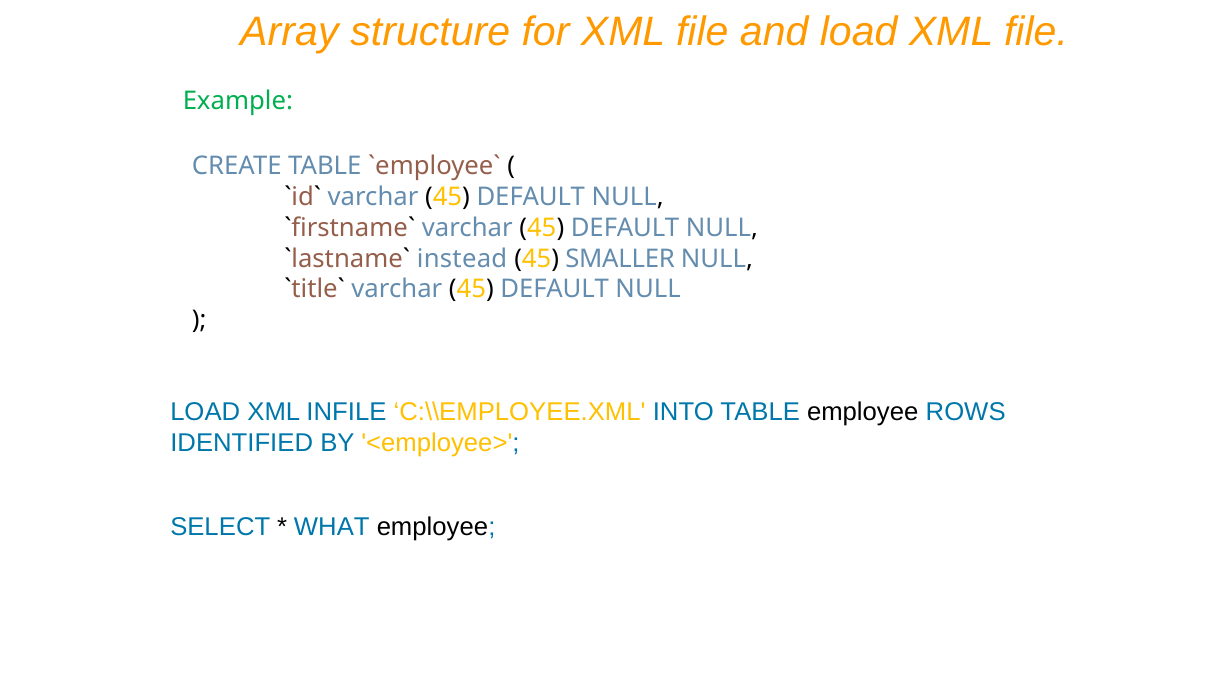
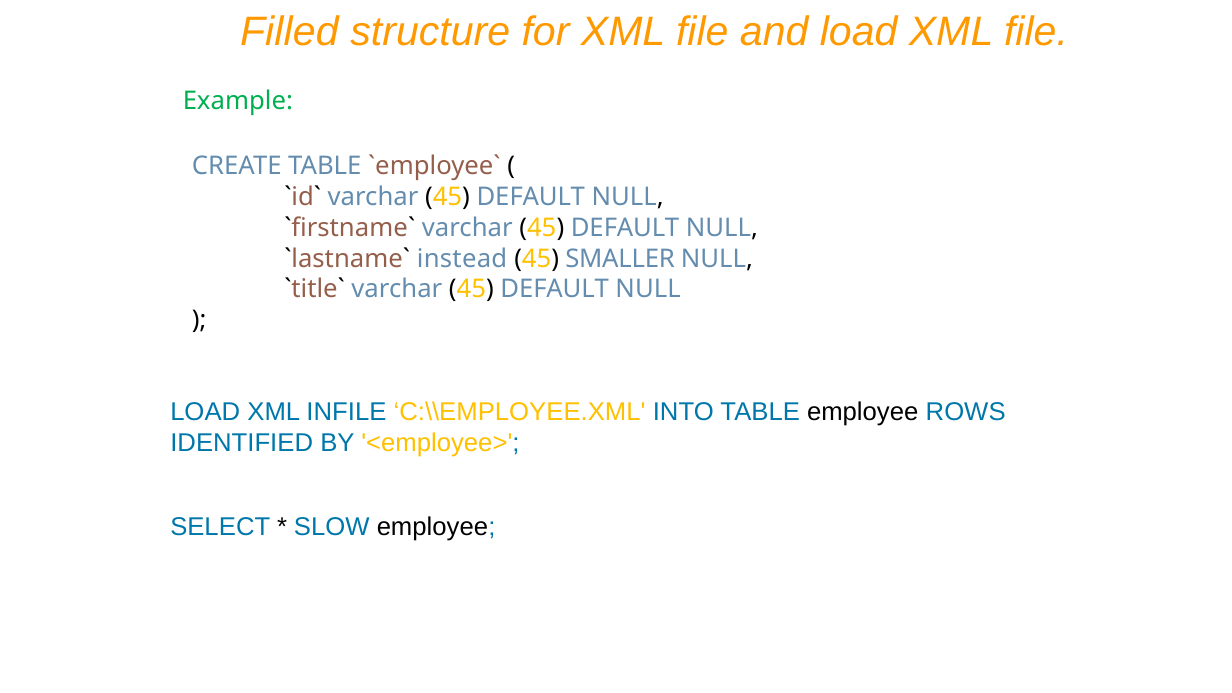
Array: Array -> Filled (289, 32)
WHAT: WHAT -> SLOW (332, 527)
